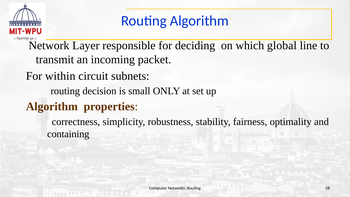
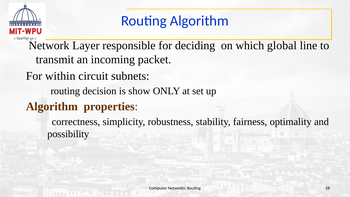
small: small -> show (139, 91)
containing: containing -> possibility (68, 134)
